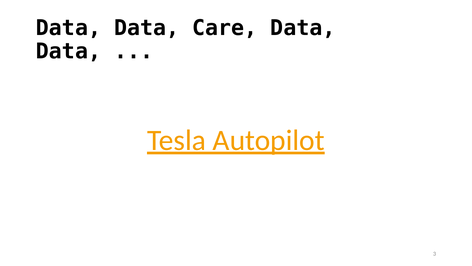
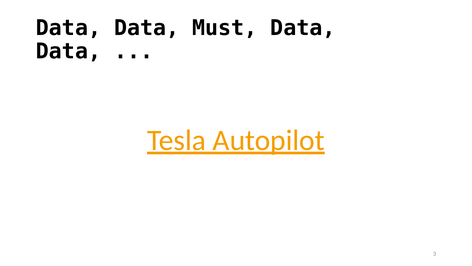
Care: Care -> Must (225, 28)
